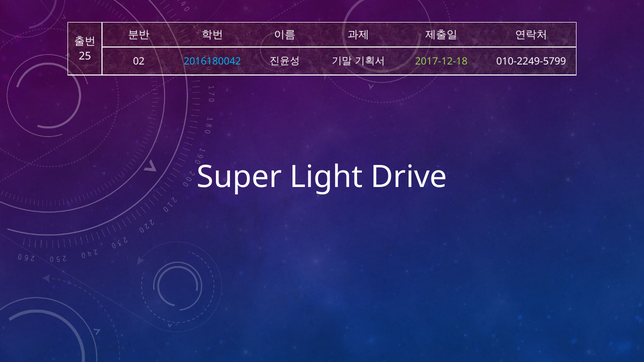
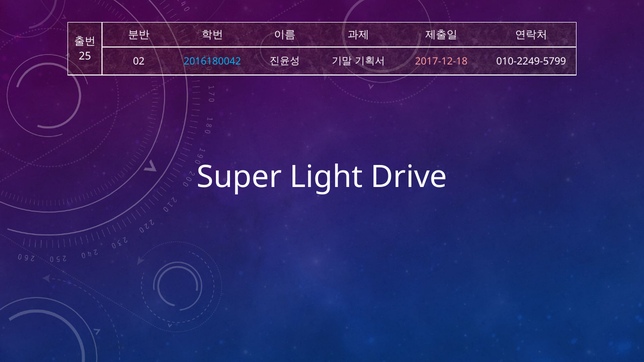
2017-12-18 colour: light green -> pink (441, 62)
